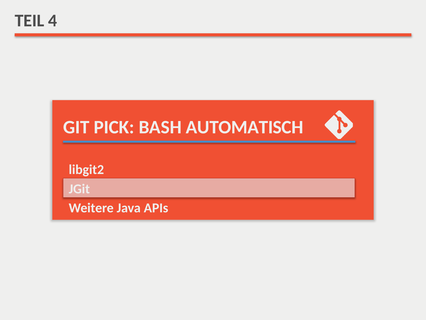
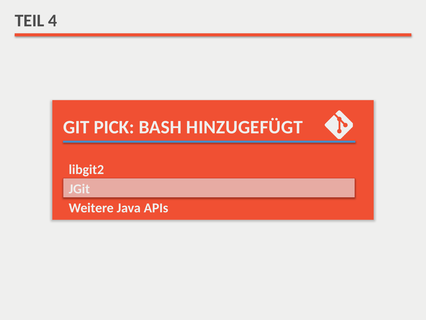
AUTOMATISCH: AUTOMATISCH -> HINZUGEFÜGT (244, 127)
